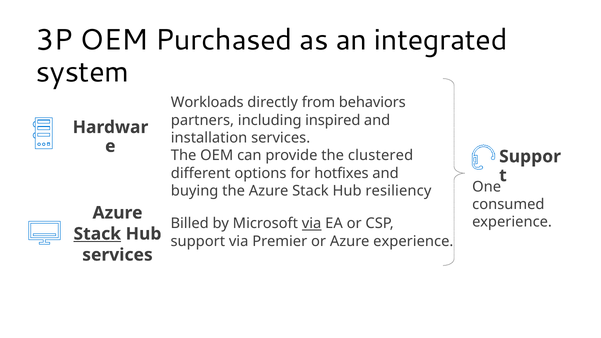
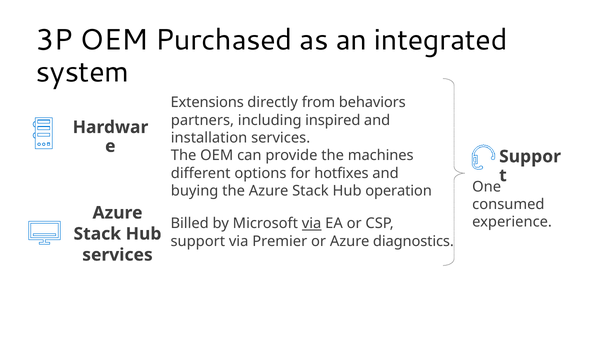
Workloads: Workloads -> Extensions (207, 102)
clustered: clustered -> machines (381, 156)
resiliency: resiliency -> operation (399, 191)
Stack underline: present -> none (97, 234)
Azure experience: experience -> diagnostics (413, 241)
